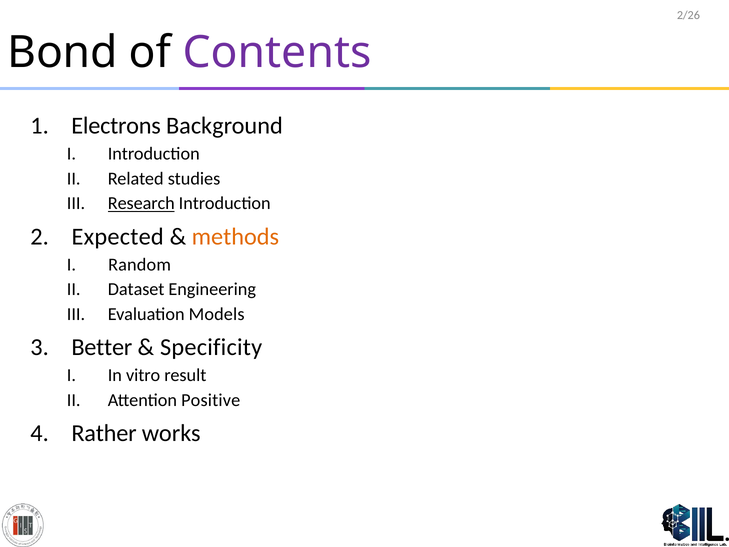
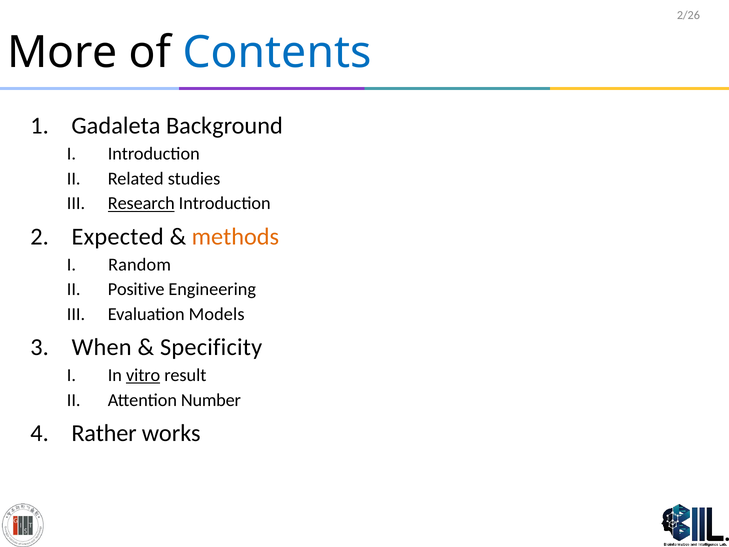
Bond: Bond -> More (62, 53)
Contents colour: purple -> blue (277, 53)
Electrons: Electrons -> Gadaleta (116, 126)
Dataset: Dataset -> Positive (136, 289)
Better: Better -> When (102, 347)
vitro underline: none -> present (143, 375)
Positive: Positive -> Number (211, 400)
